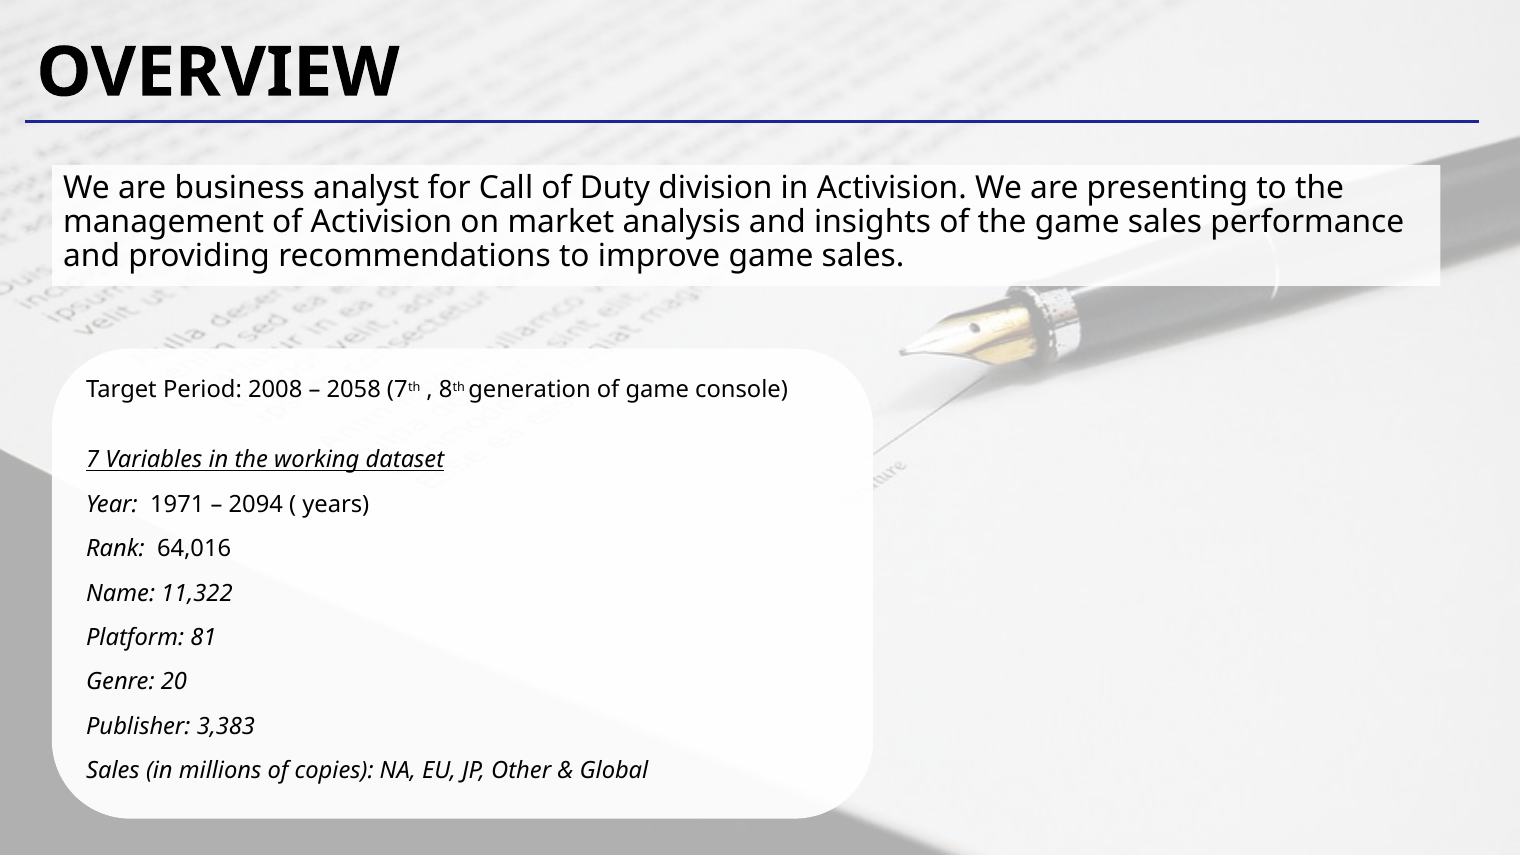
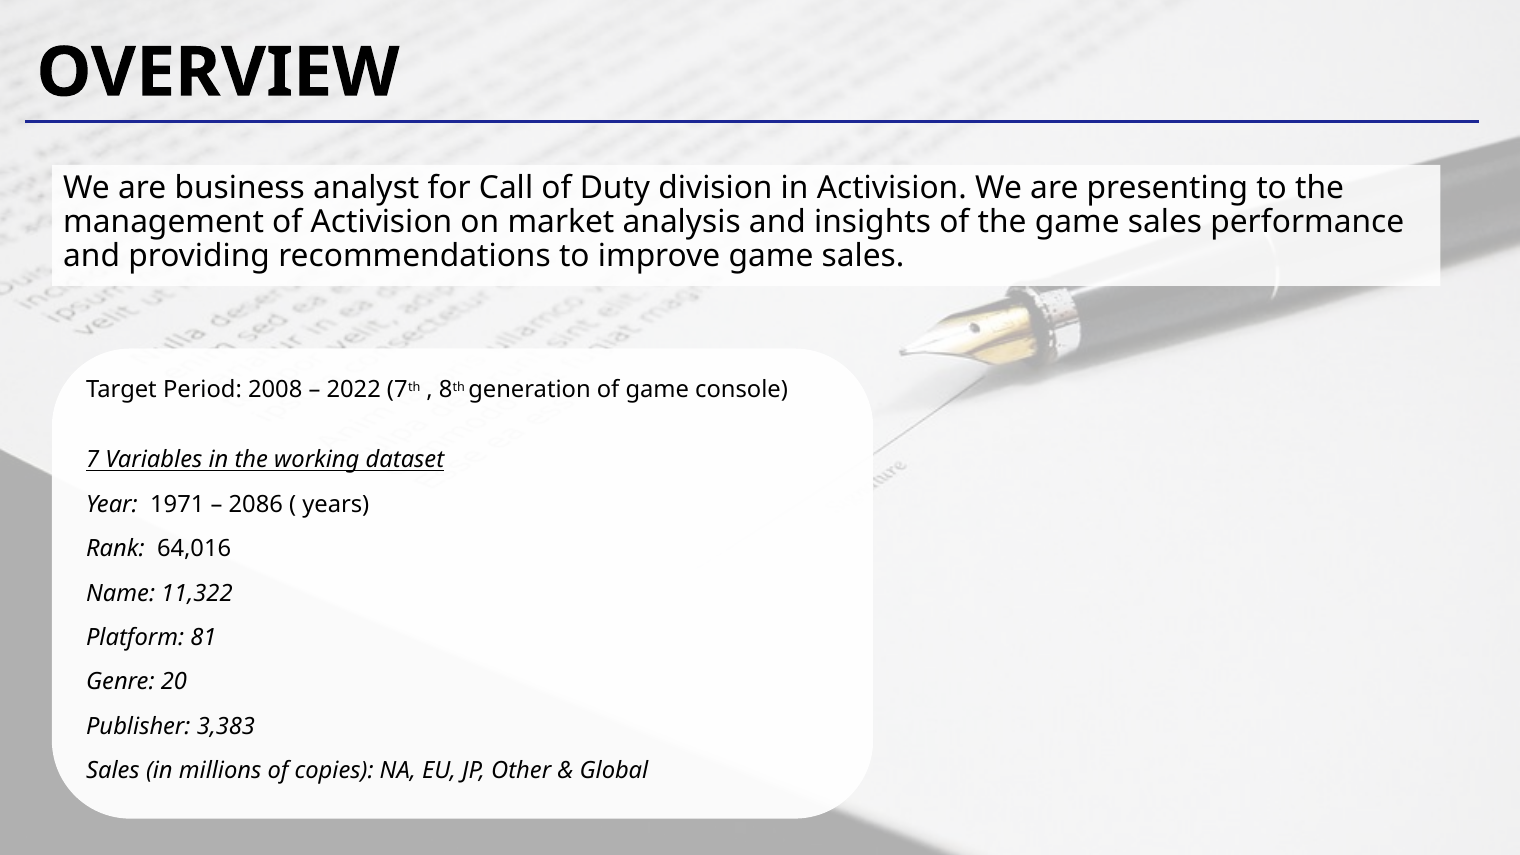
2058: 2058 -> 2022 (354, 390)
2094: 2094 -> 2086 (256, 505)
